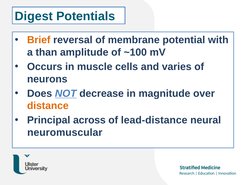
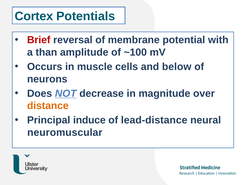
Digest: Digest -> Cortex (34, 16)
Brief colour: orange -> red (39, 40)
varies: varies -> below (177, 67)
across: across -> induce (89, 120)
